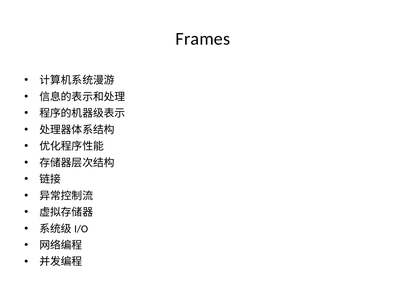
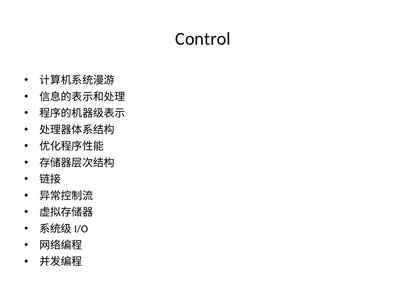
Frames: Frames -> Control (203, 39)
